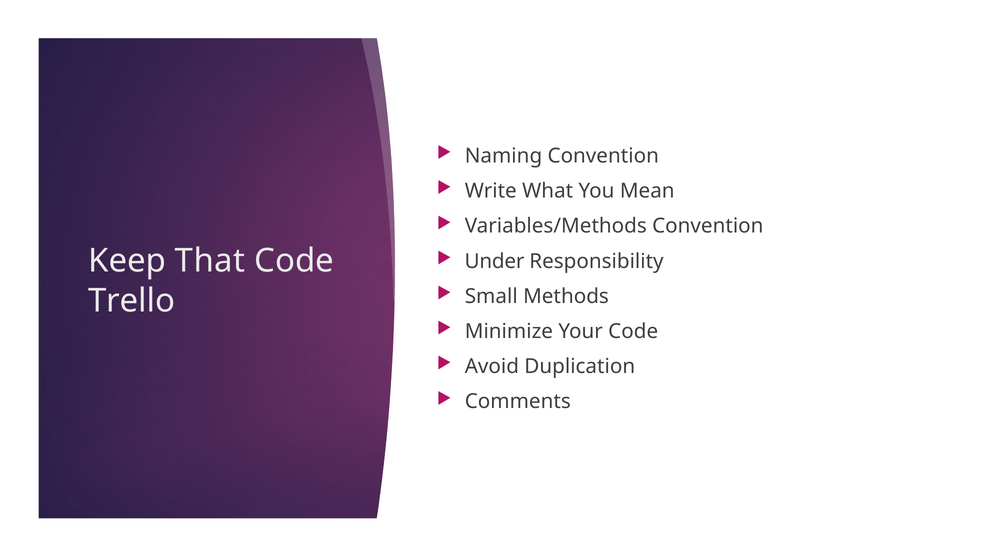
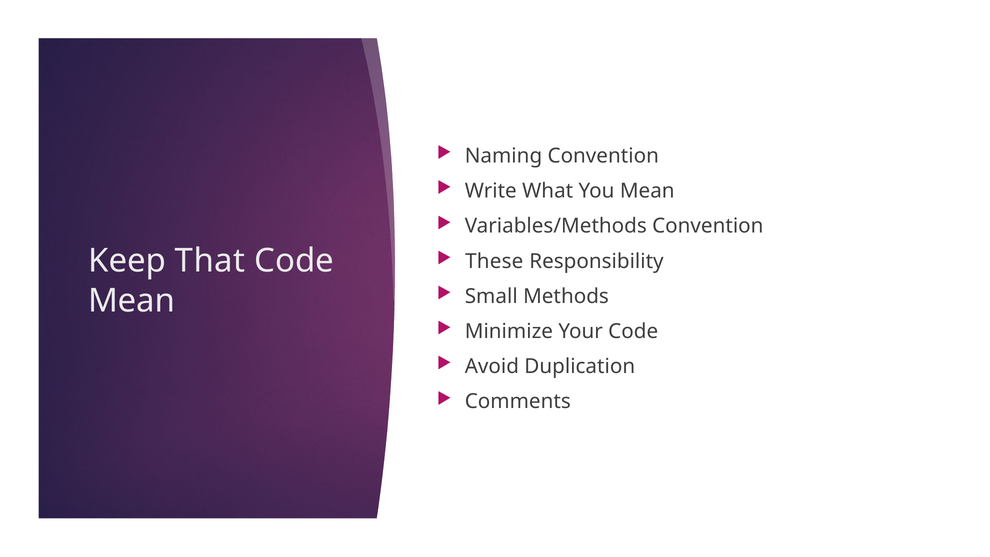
Under: Under -> These (494, 261)
Trello: Trello -> Mean (132, 301)
